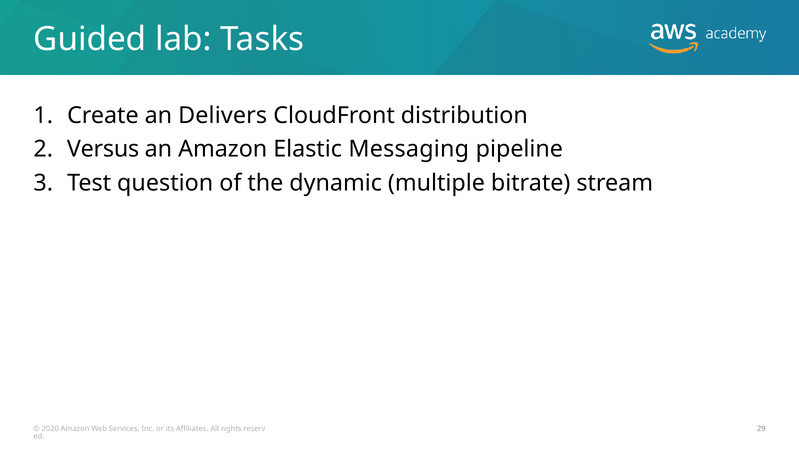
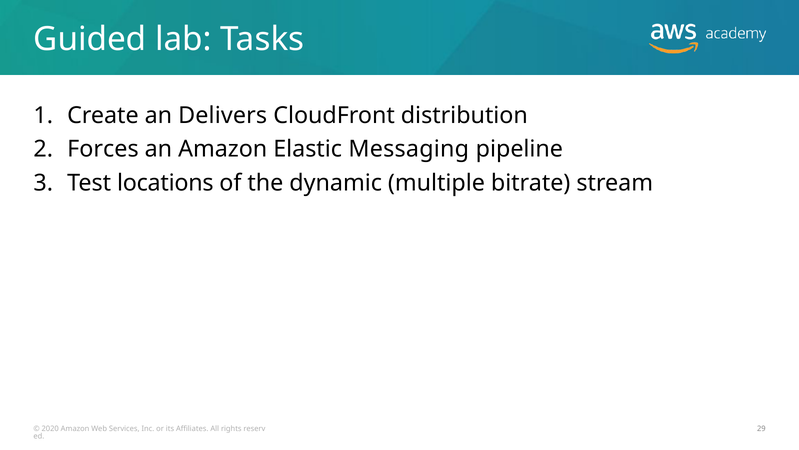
Versus: Versus -> Forces (103, 149)
question: question -> locations (165, 183)
